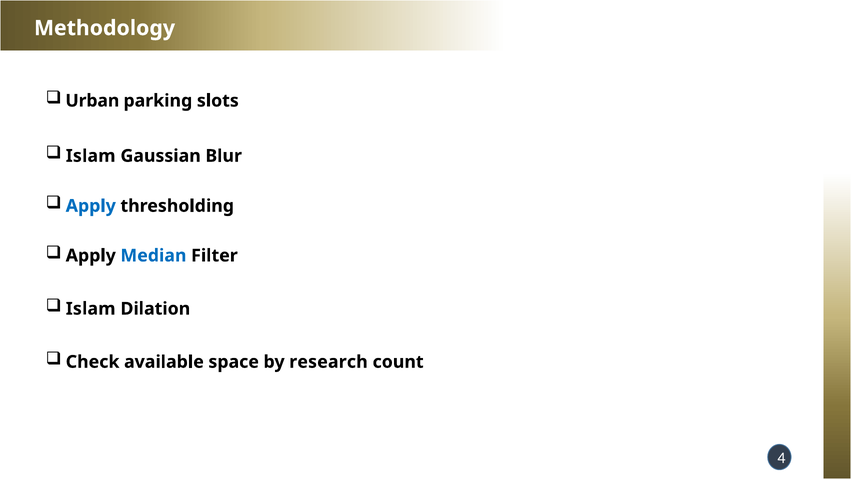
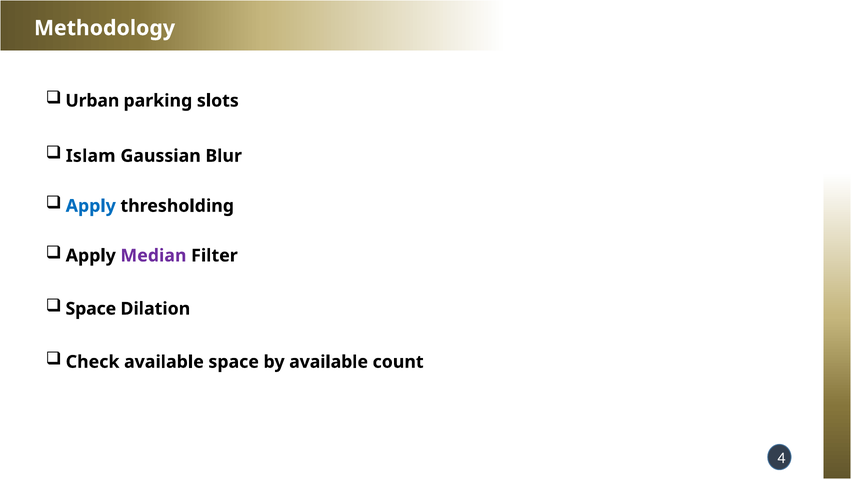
Median colour: blue -> purple (153, 255)
Islam: Islam -> Space (91, 309)
by research: research -> available (329, 362)
